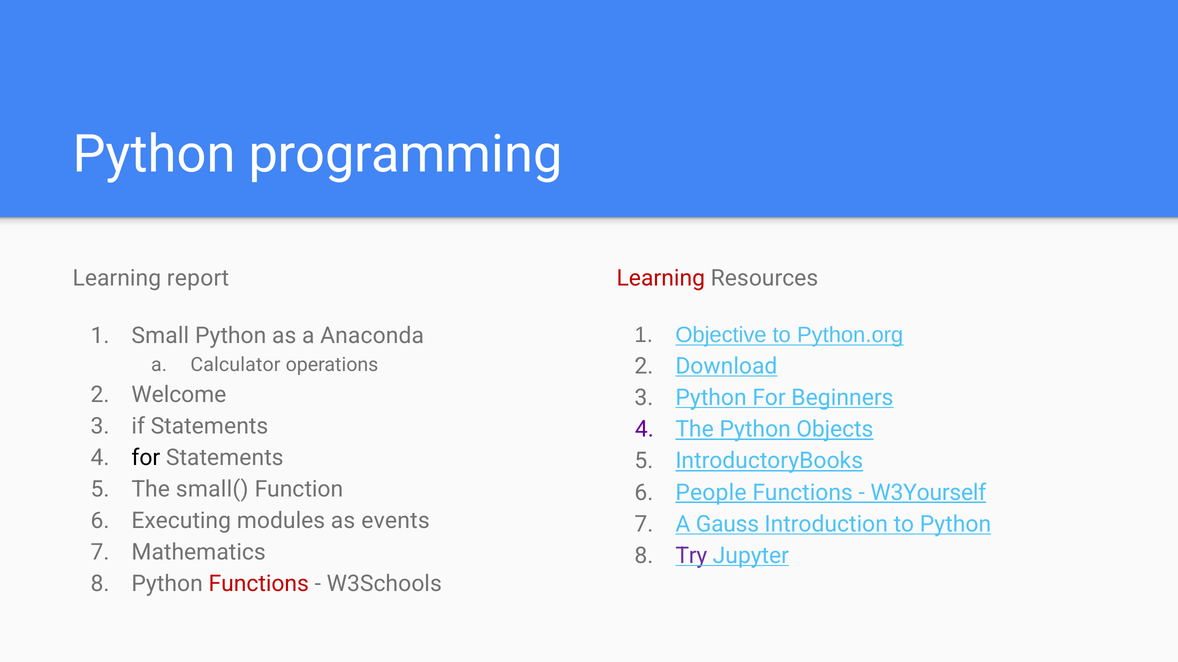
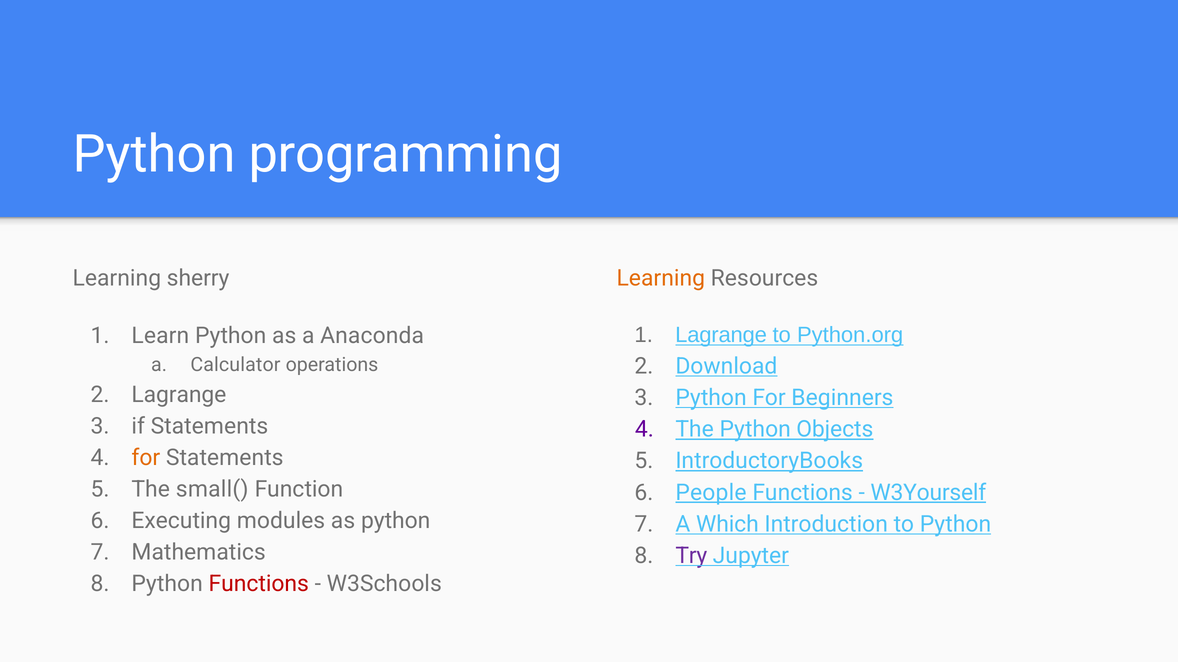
report: report -> sherry (198, 278)
Learning colour: red -> orange (661, 278)
Objective: Objective -> Lagrange (721, 335)
Small: Small -> Learn (160, 336)
Welcome: Welcome -> Lagrange (179, 395)
for colour: black -> orange (146, 458)
as events: events -> python (396, 521)
Gauss: Gauss -> Which (727, 525)
